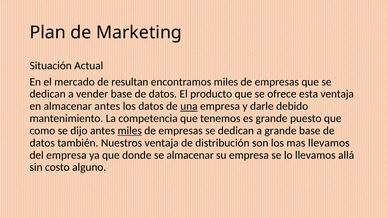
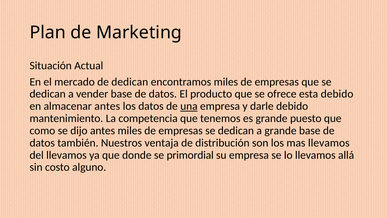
de resultan: resultan -> dedican (130, 82)
esta ventaja: ventaja -> debido (337, 94)
miles underline: present -> none (130, 131)
del empresa: empresa -> llevamos (66, 155)
se almacenar: almacenar -> primordial (190, 155)
